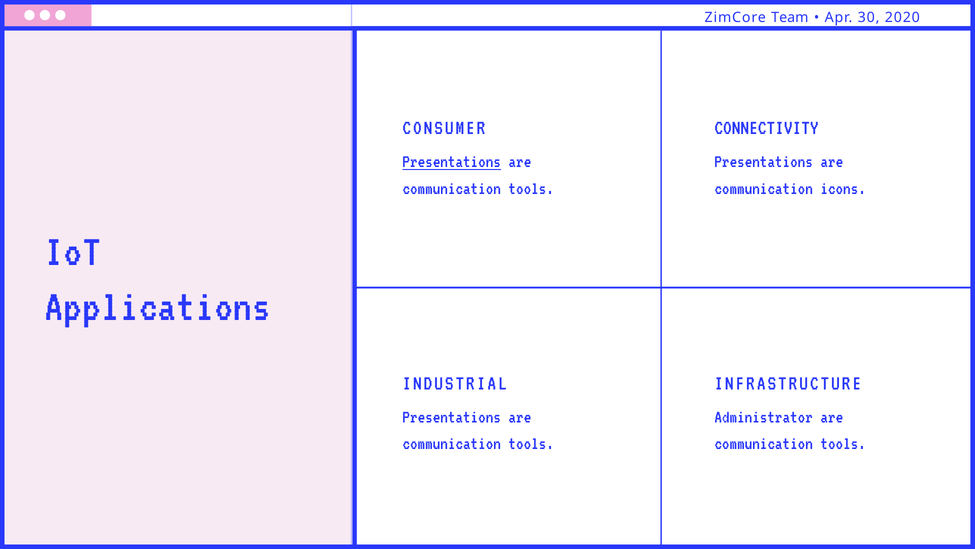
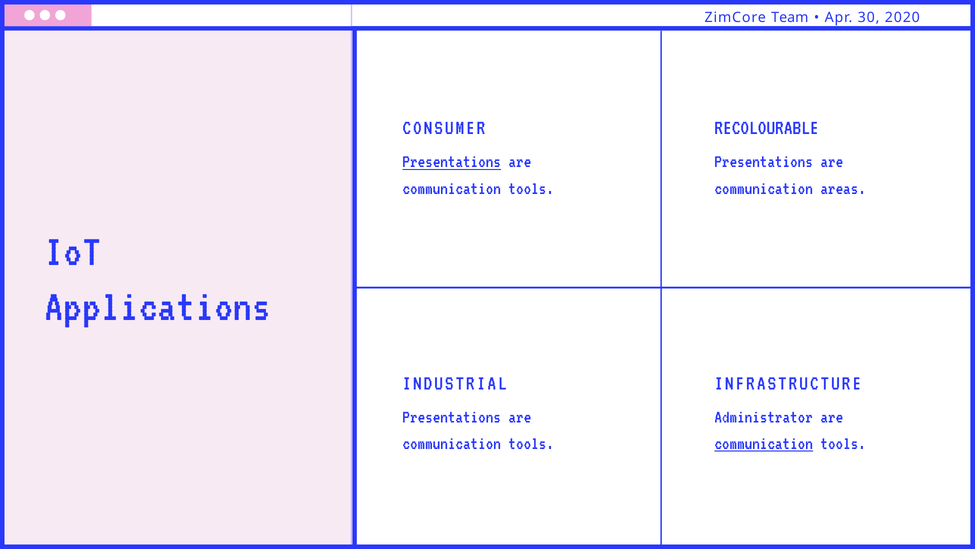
CONNECTIVITY: CONNECTIVITY -> RECOLOURABLE (767, 127)
icons: icons -> areas (843, 188)
communication underline: none -> present (764, 443)
